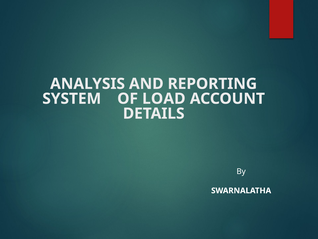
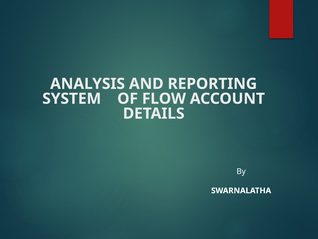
LOAD: LOAD -> FLOW (164, 98)
